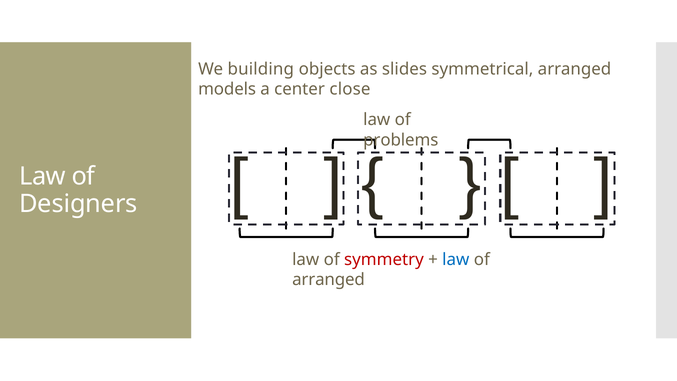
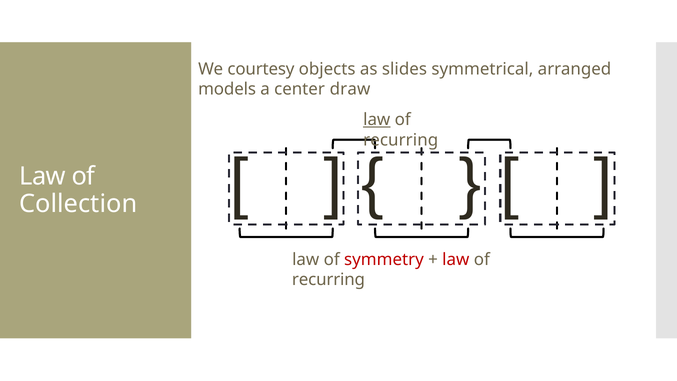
building: building -> courtesy (261, 69)
close: close -> draw (350, 89)
law underline: none -> present (377, 120)
problems: problems -> recurring (401, 140)
Designers: Designers -> Collection (78, 204)
law colour: blue -> red (456, 259)
arranged: arranged -> recurring (329, 280)
